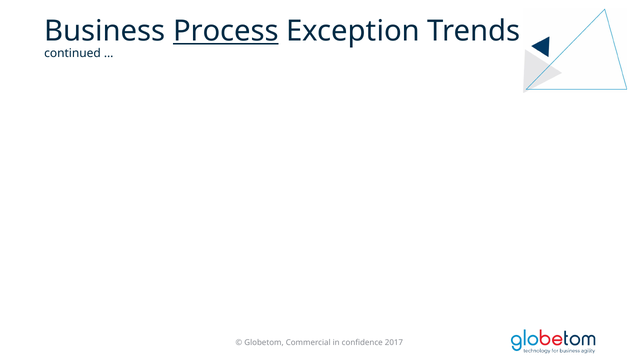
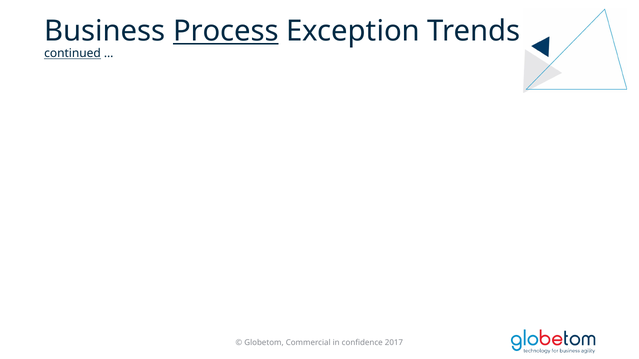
continued underline: none -> present (72, 54)
